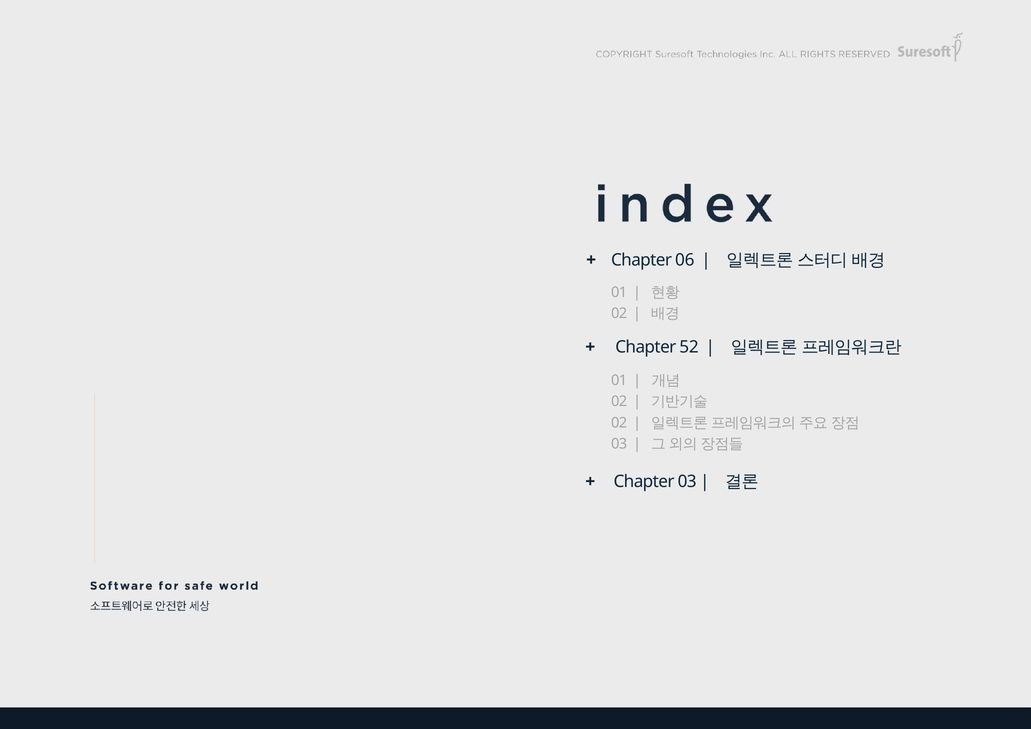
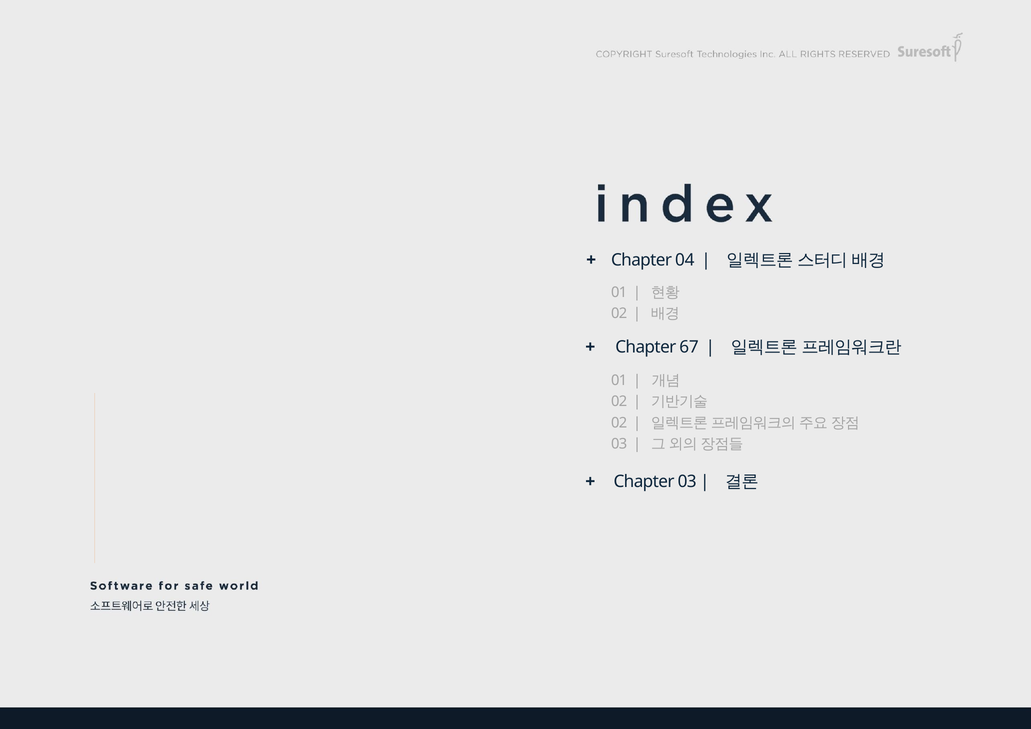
06: 06 -> 04 (685, 260)
52: 52 -> 67 (689, 347)
